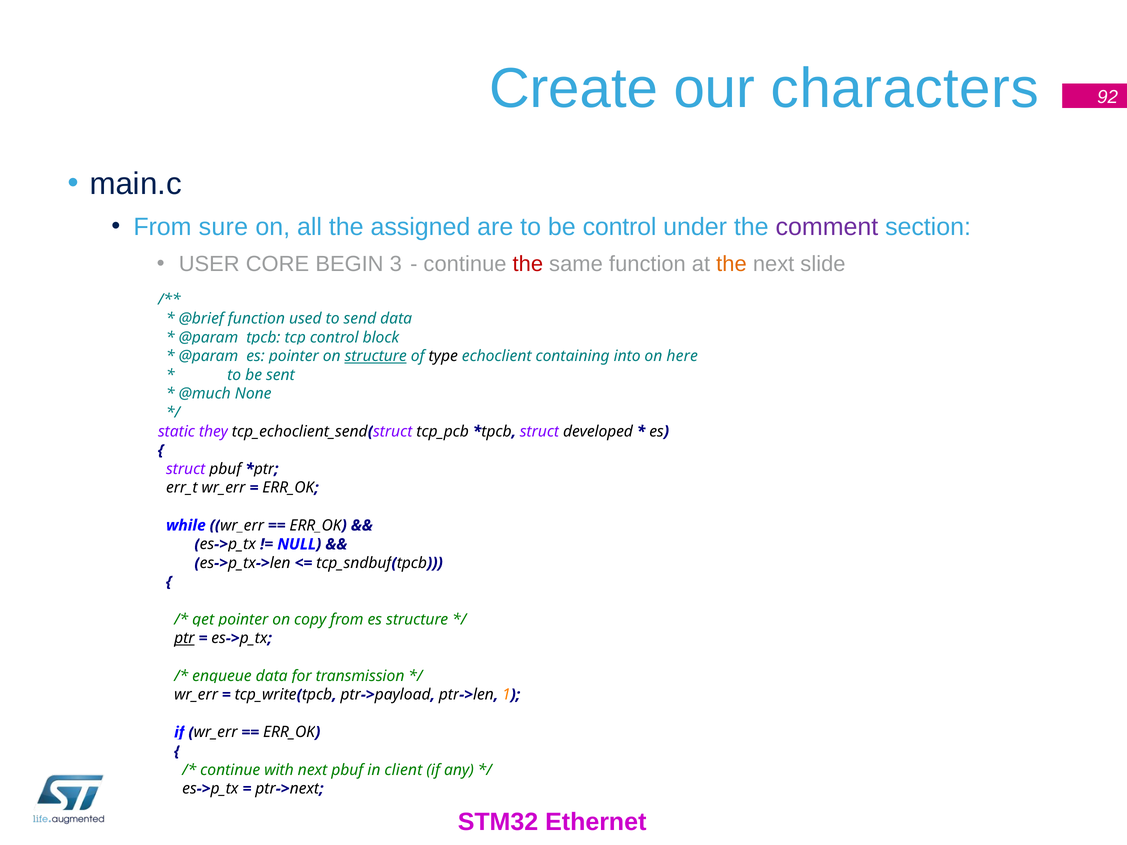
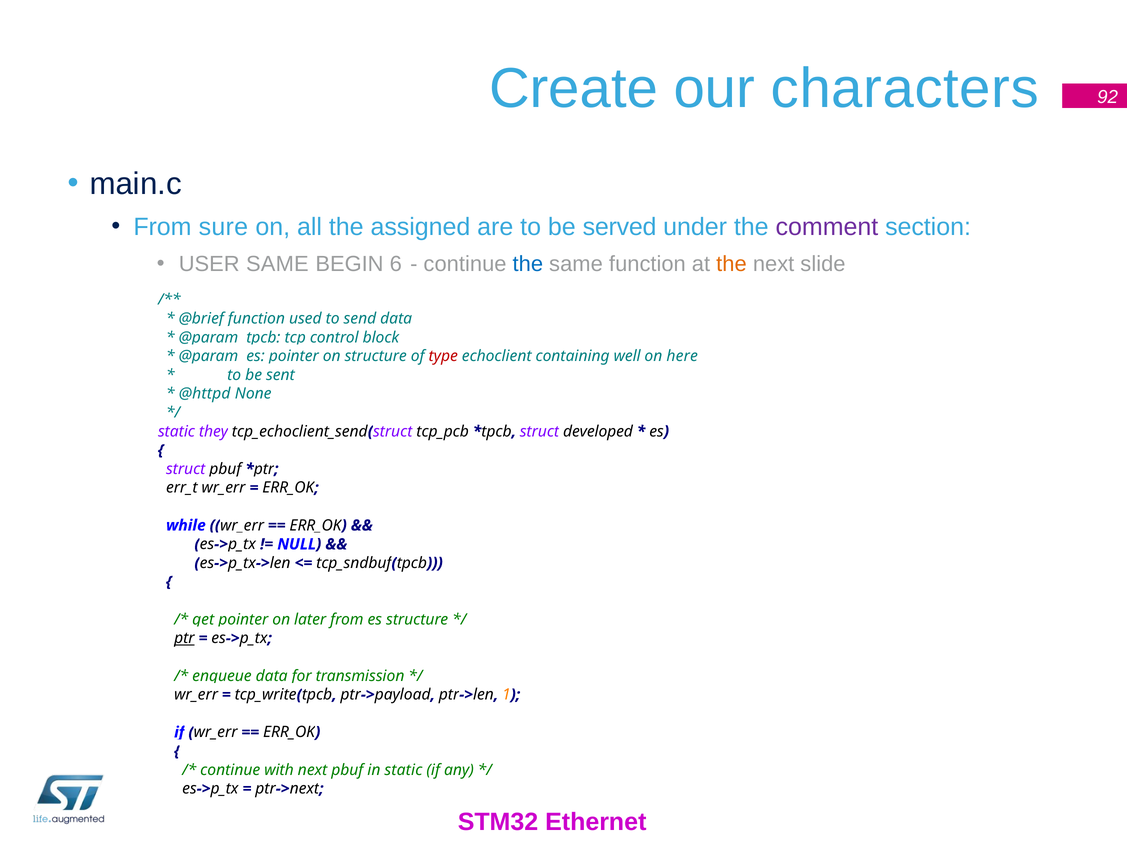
be control: control -> served (620, 227)
USER CORE: CORE -> SAME (277, 264)
3: 3 -> 6 (396, 264)
the colour: red -> blue (528, 264)
structure underline: present -> none (376, 356)
type colour: black -> red (443, 356)
into: into -> well (627, 356)
@much: @much -> @httpd (205, 394)
copy: copy -> later (310, 620)
in client: client -> static (403, 770)
